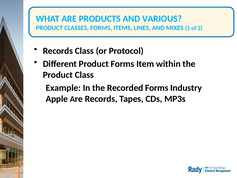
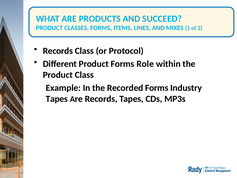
VARIOUS: VARIOUS -> SUCCEED (162, 19)
Item: Item -> Role (145, 64)
Apple: Apple -> Tapes (57, 99)
